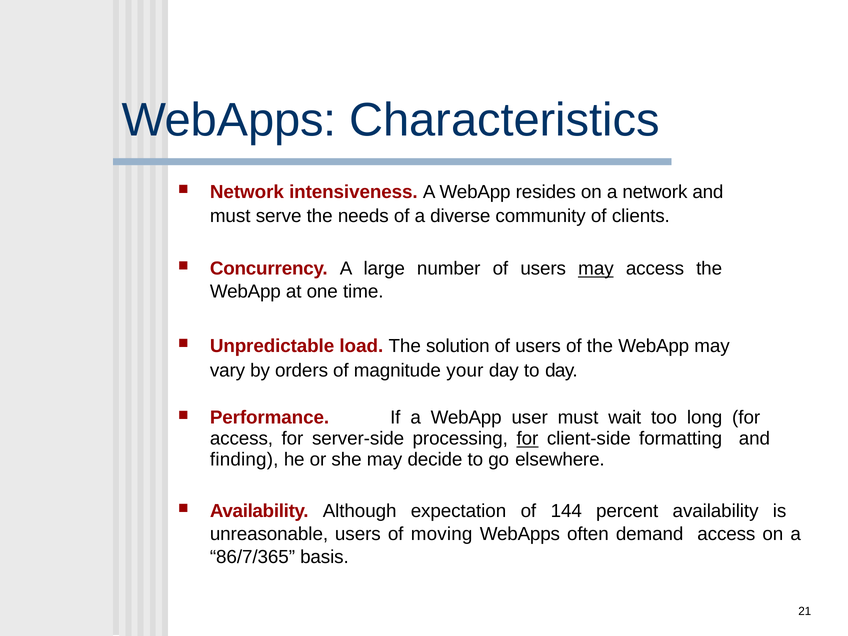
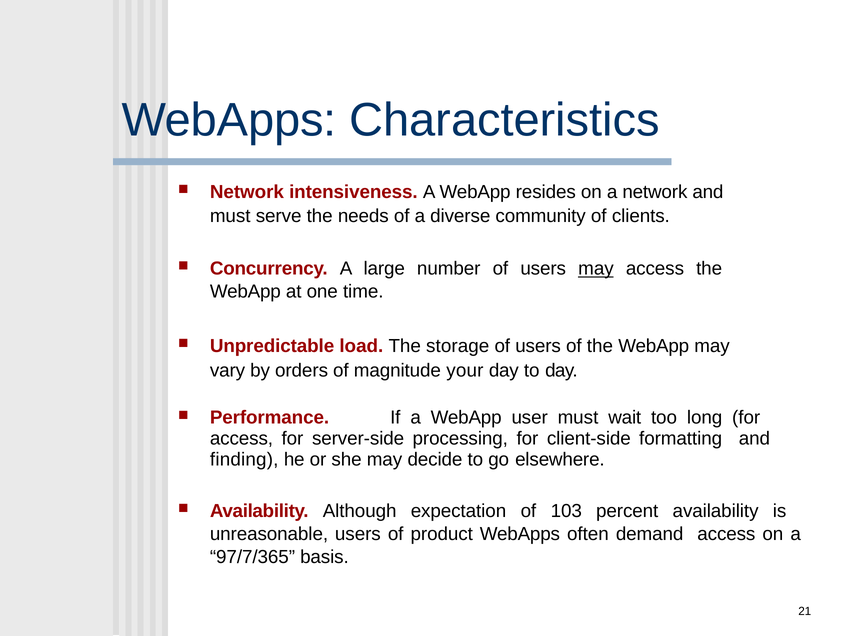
solution: solution -> storage (458, 346)
for underline: present -> none (527, 439)
144: 144 -> 103 (566, 511)
moving: moving -> product (442, 534)
86/7/365: 86/7/365 -> 97/7/365 (252, 557)
